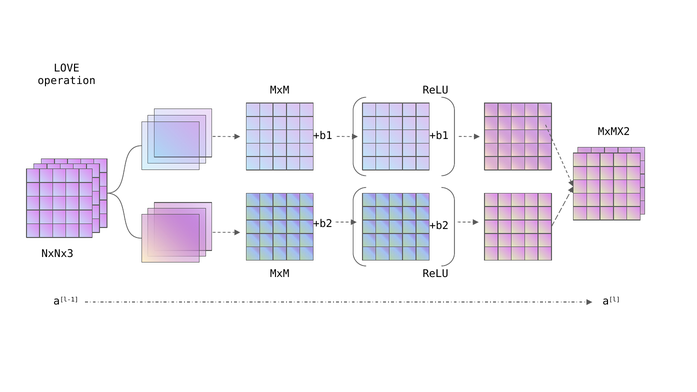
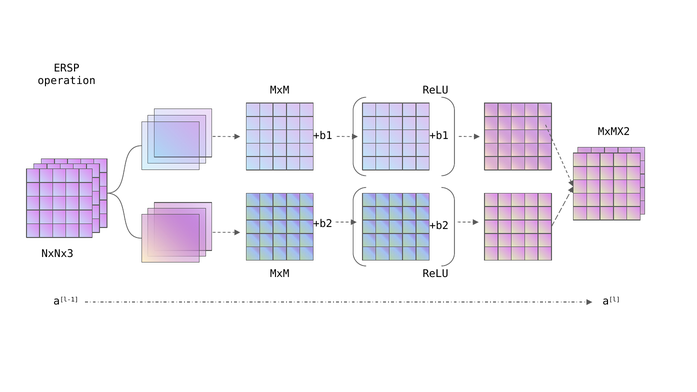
LOVE: LOVE -> ERSP (67, 68)
